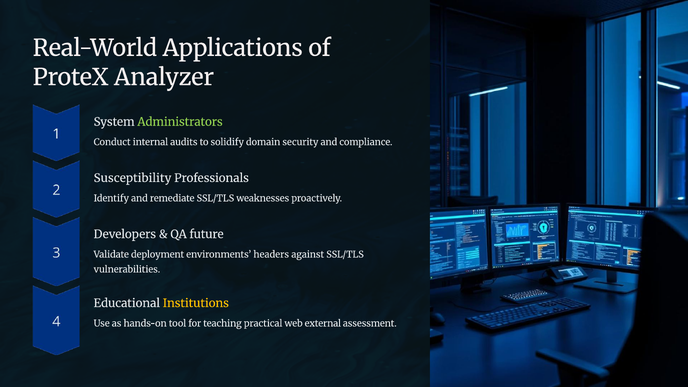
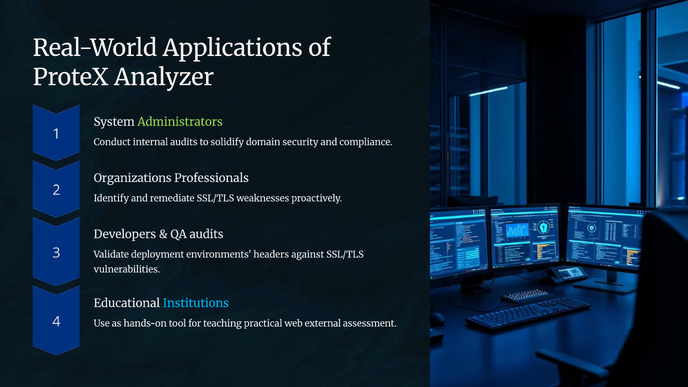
Susceptibility: Susceptibility -> Organizations (133, 178)
QA future: future -> audits (206, 234)
Institutions colour: yellow -> light blue (196, 303)
